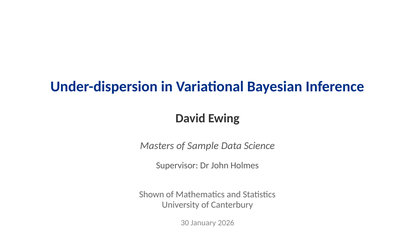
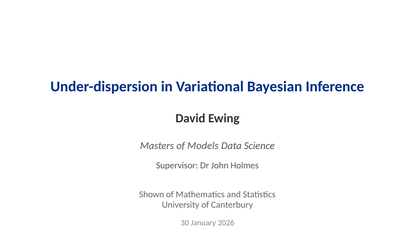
Sample: Sample -> Models (203, 146)
